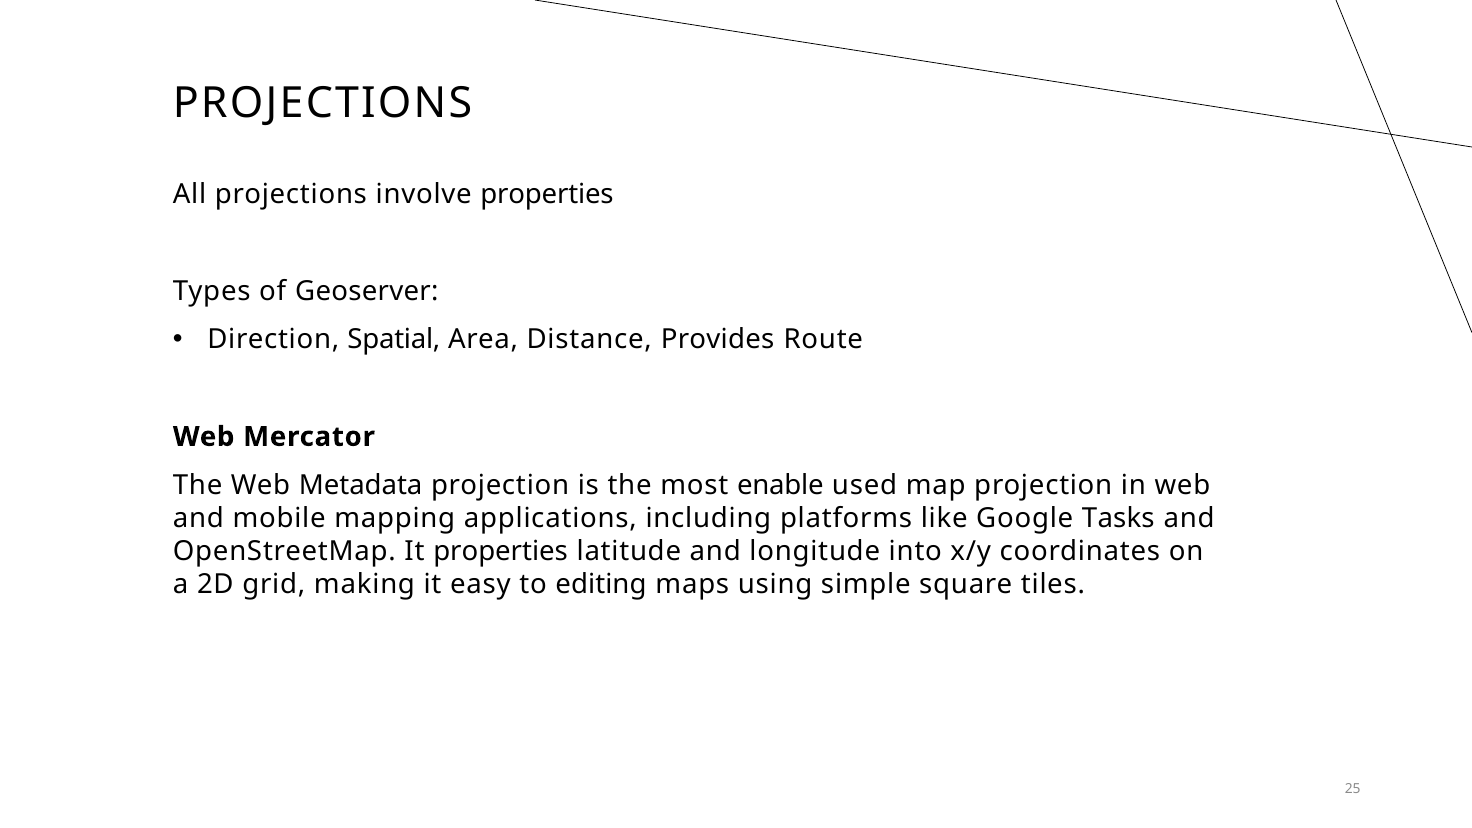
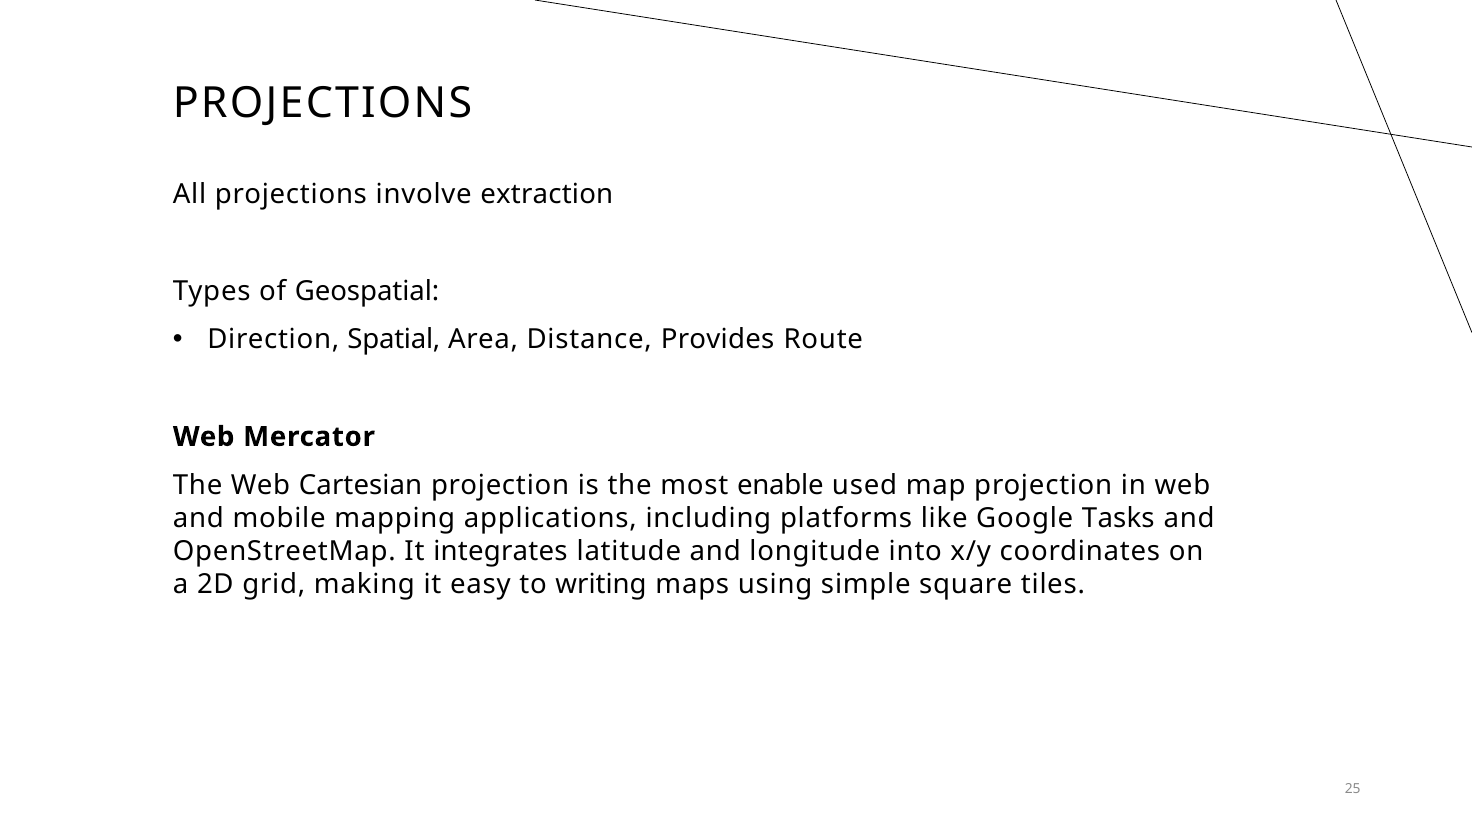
involve properties: properties -> extraction (547, 194)
Geoserver: Geoserver -> Geospatial (367, 291)
Metadata: Metadata -> Cartesian (361, 485)
It properties: properties -> integrates (500, 551)
editing: editing -> writing (601, 585)
